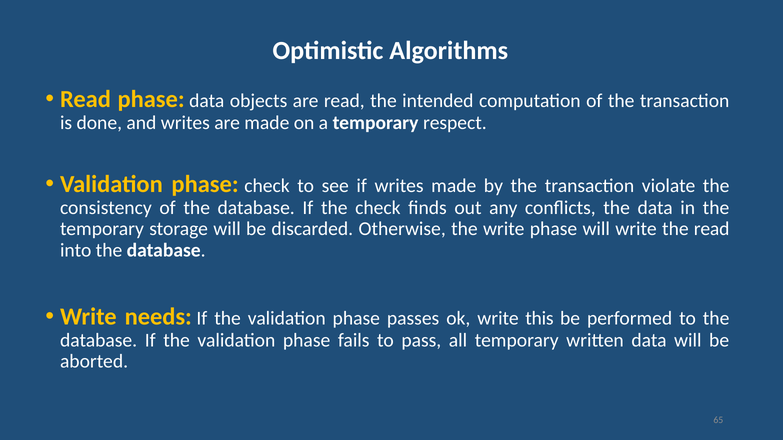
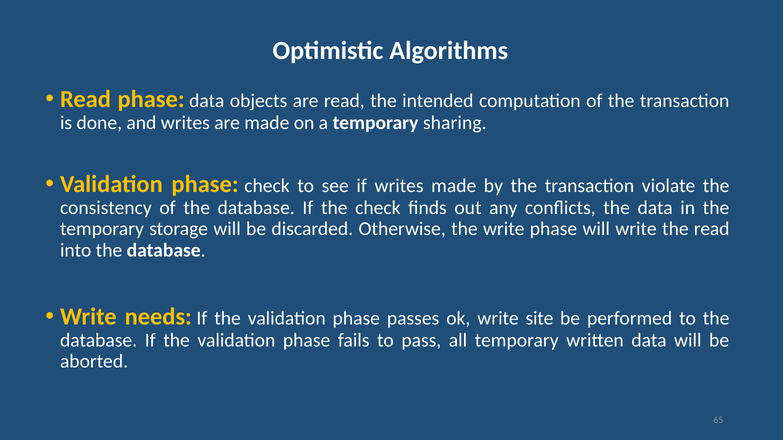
respect: respect -> sharing (455, 123)
this: this -> site (539, 318)
